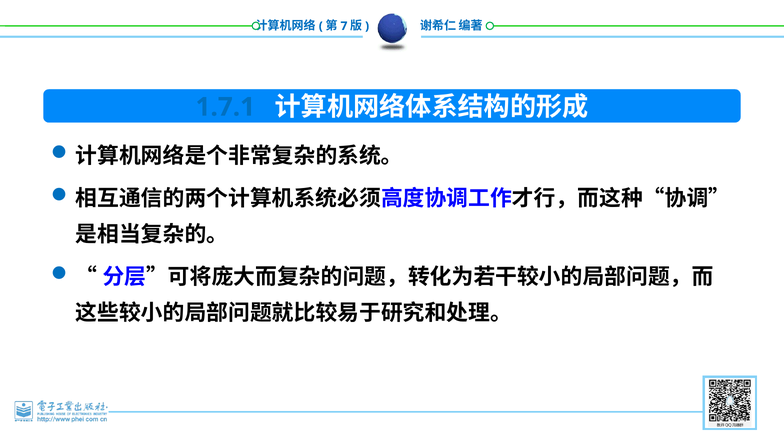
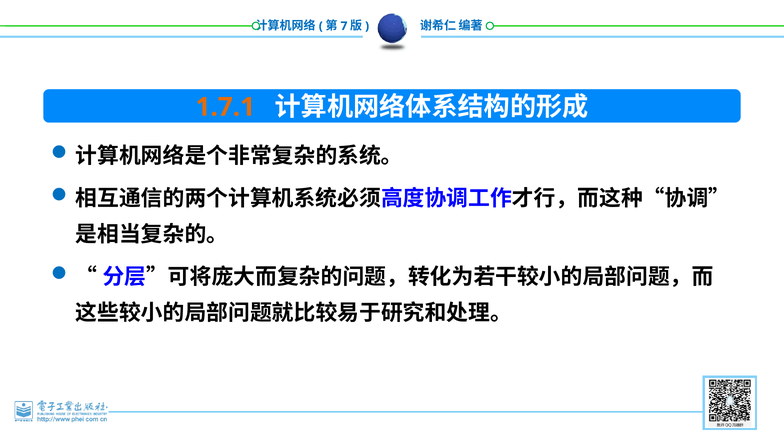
1.7.1 colour: blue -> orange (225, 107)
